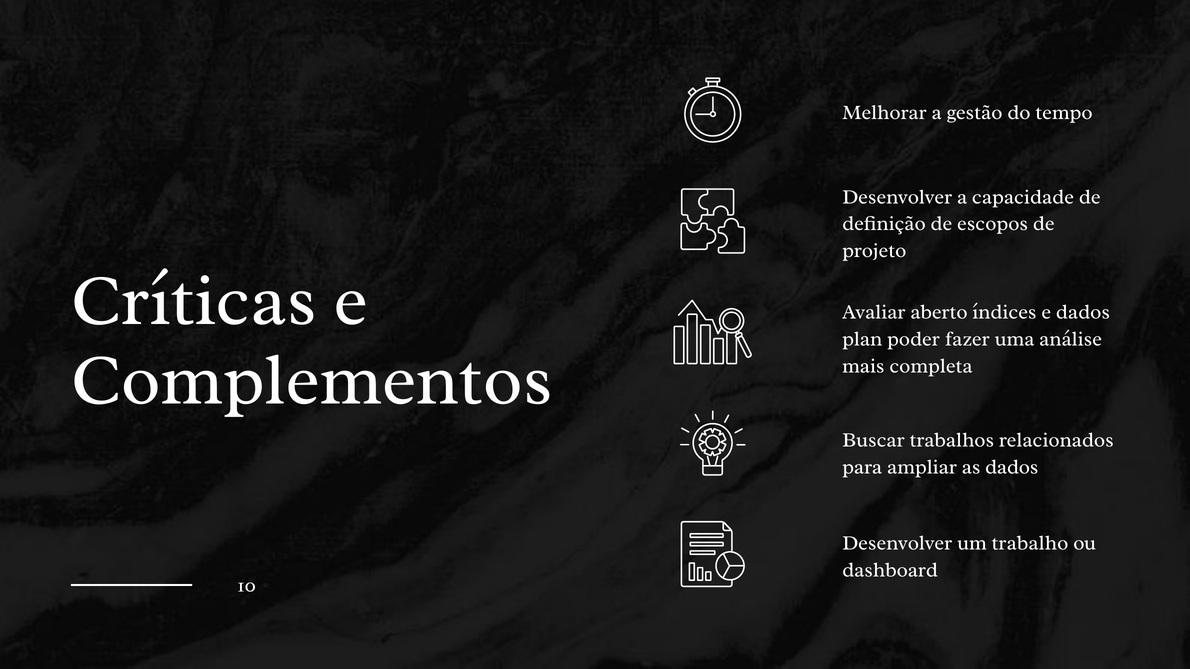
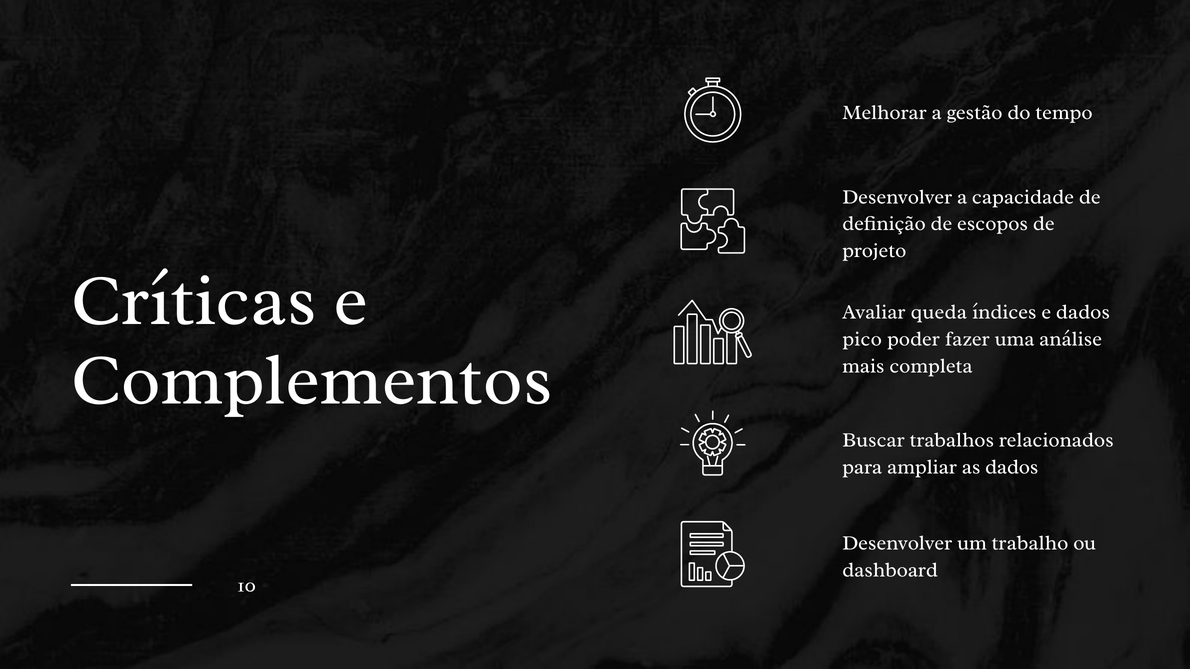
aberto: aberto -> queda (939, 312)
plan: plan -> pico (862, 339)
